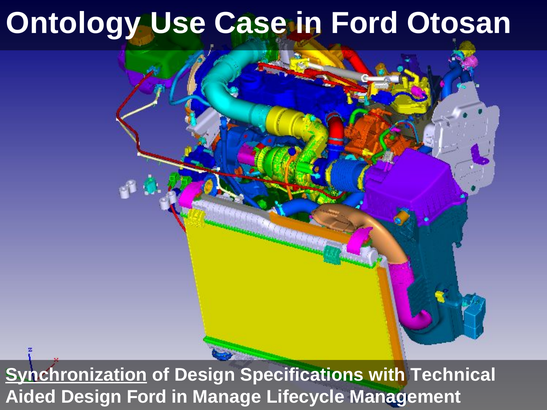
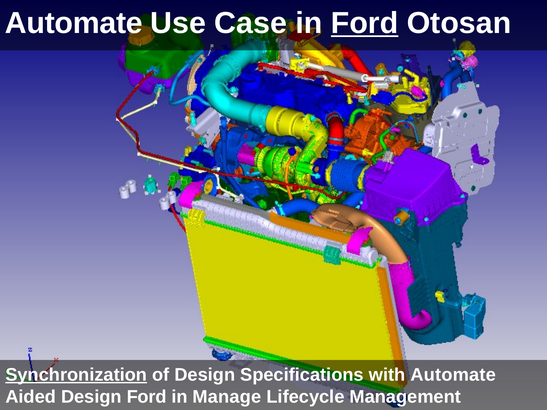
Ontology: Ontology -> Automate (74, 23)
Ford underline: none -> present (365, 23)
with Technical: Technical -> Automate (453, 375)
